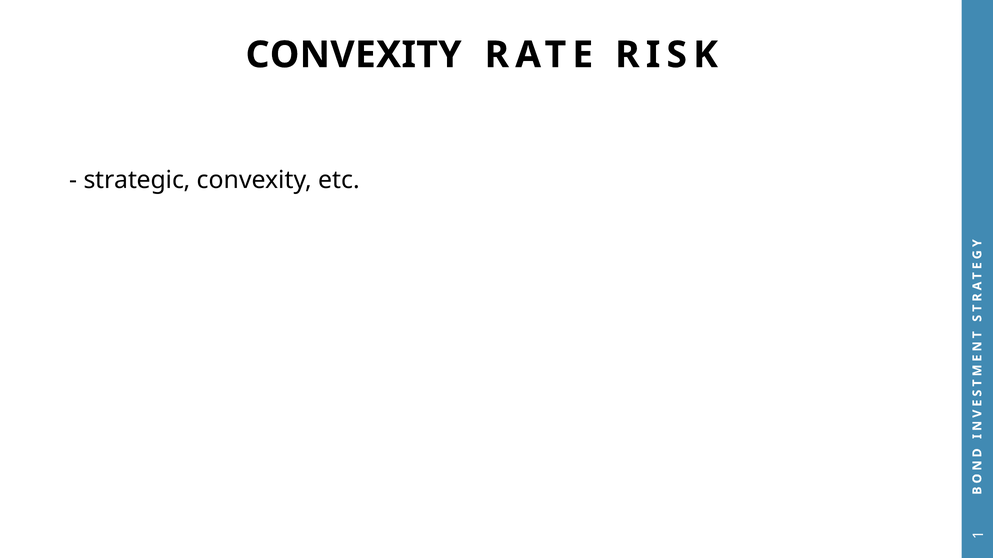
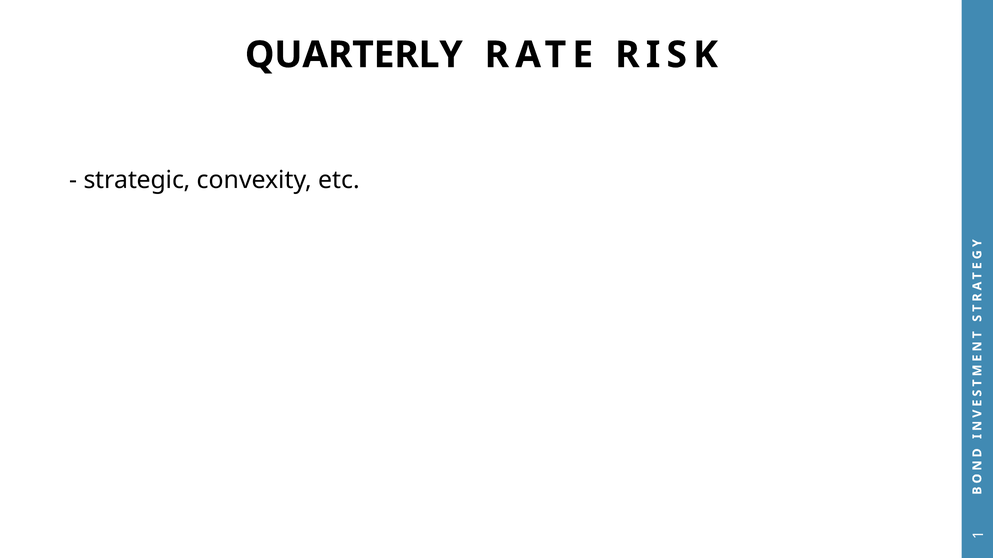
CONVEXITY: CONVEXITY -> QUARTERLY (354, 55)
